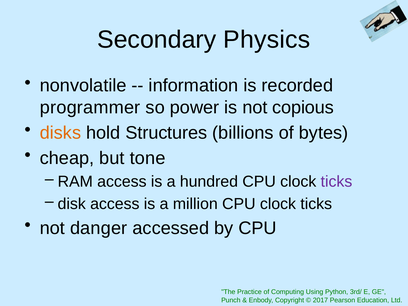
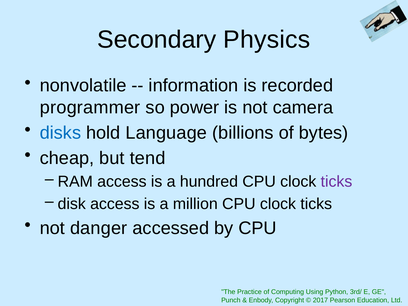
copious: copious -> camera (303, 107)
disks colour: orange -> blue (60, 133)
Structures: Structures -> Language (166, 133)
tone: tone -> tend (148, 158)
